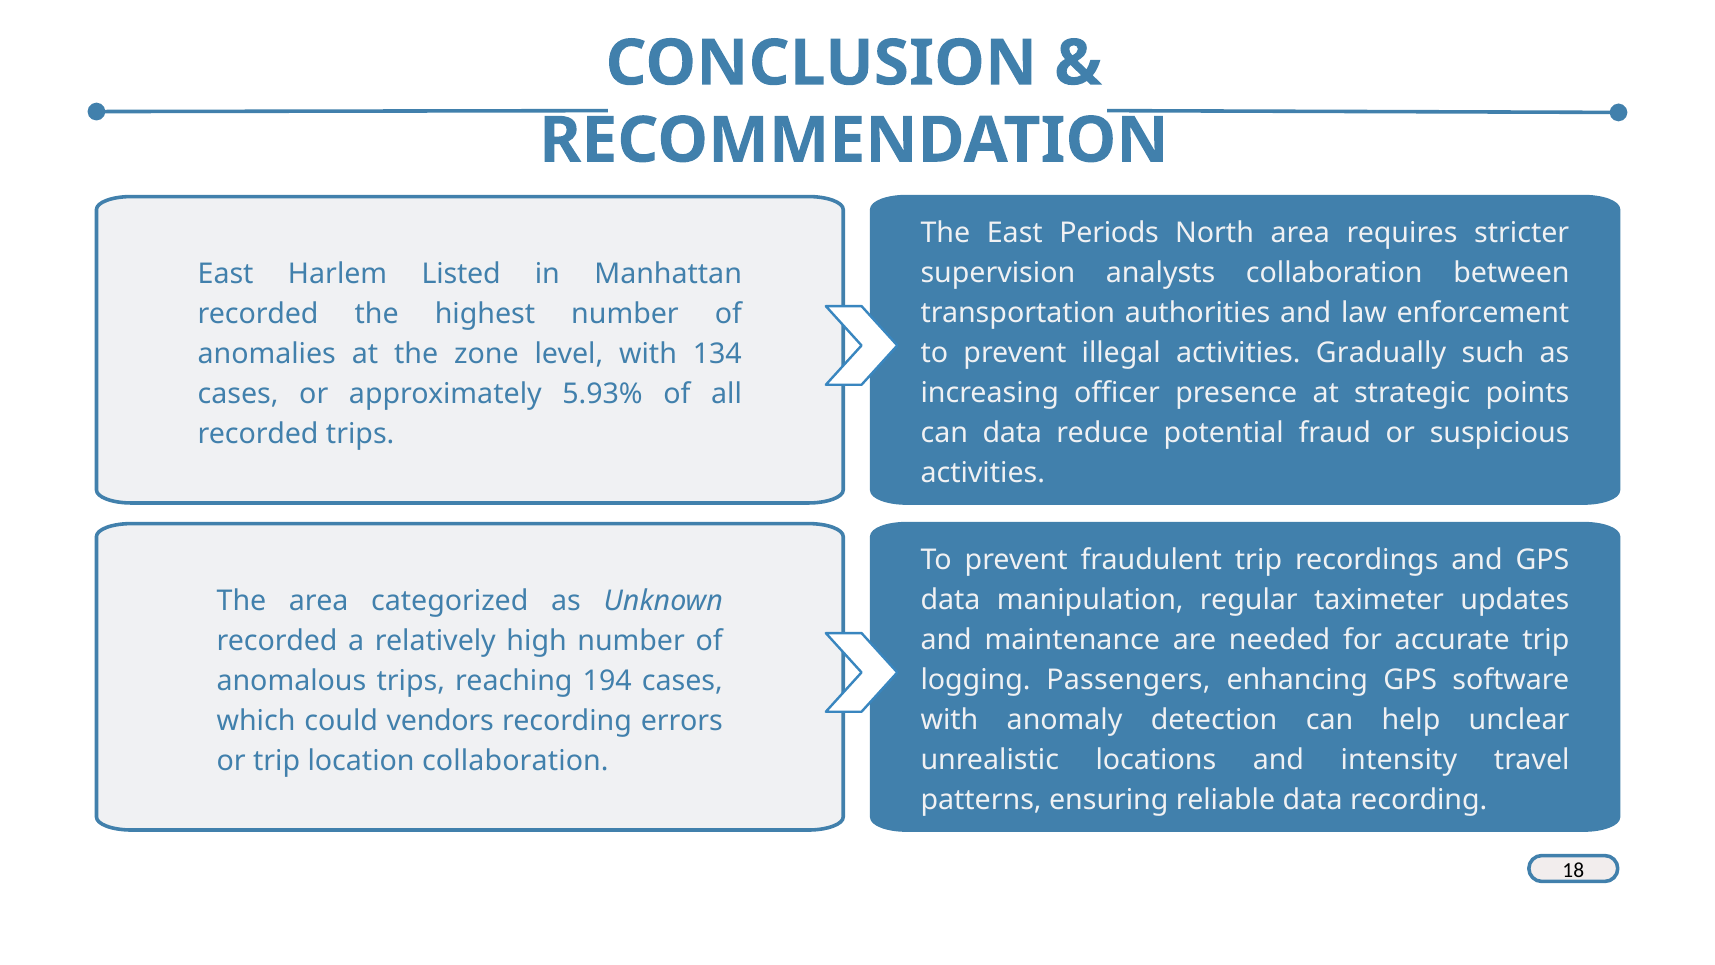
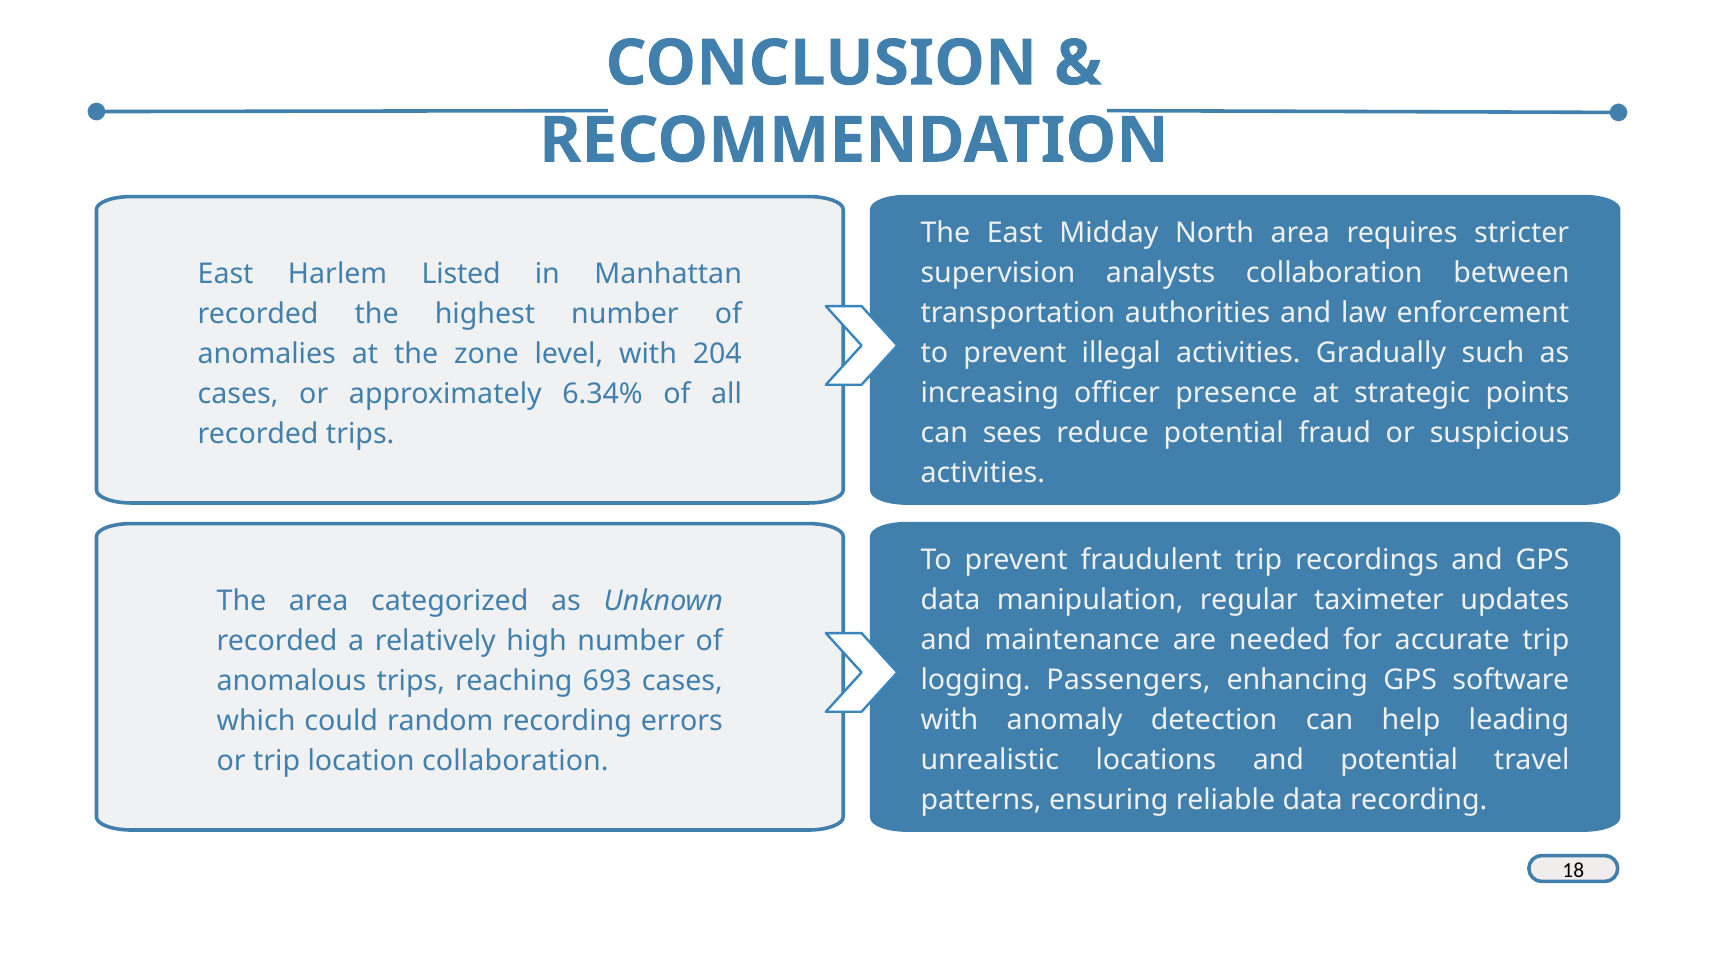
Periods: Periods -> Midday (1109, 233)
134: 134 -> 204 (717, 354)
5.93%: 5.93% -> 6.34% (603, 394)
can data: data -> sees (1012, 433)
194: 194 -> 693 (607, 681)
unclear: unclear -> leading (1519, 720)
vendors: vendors -> random (440, 721)
and intensity: intensity -> potential (1399, 760)
